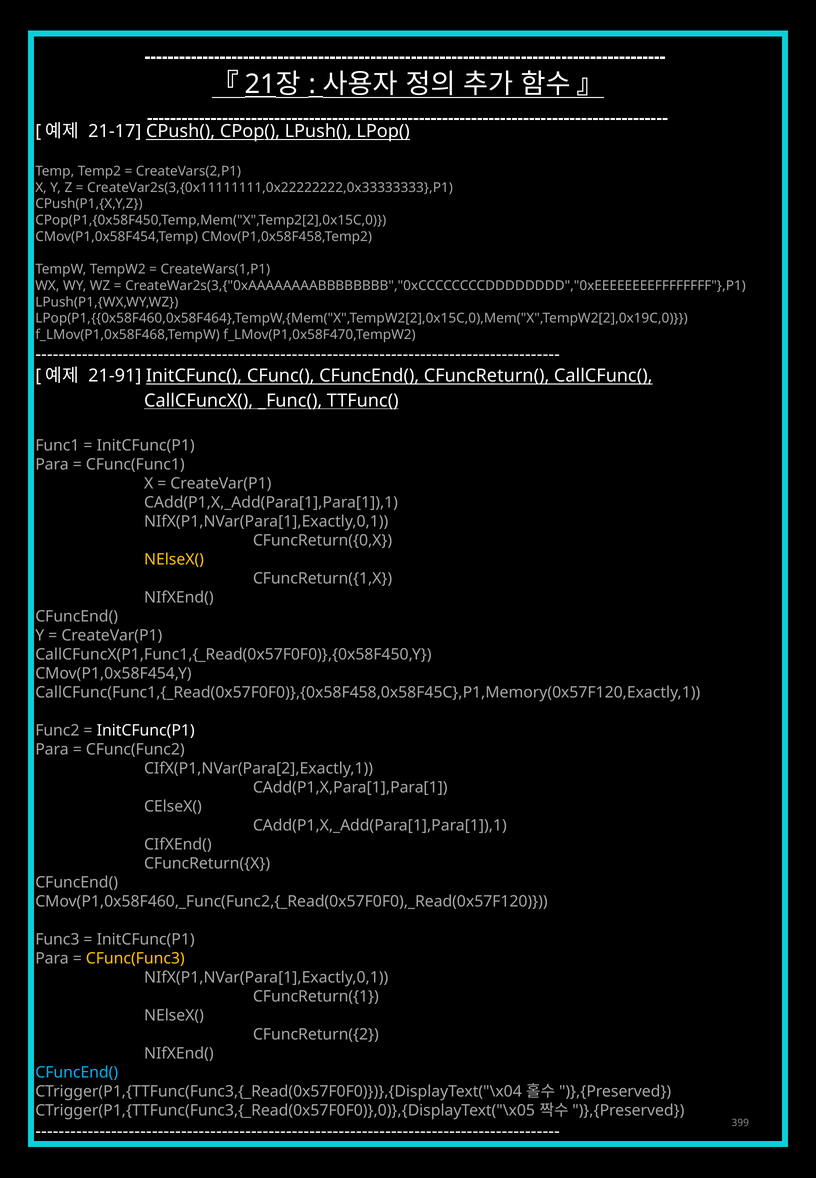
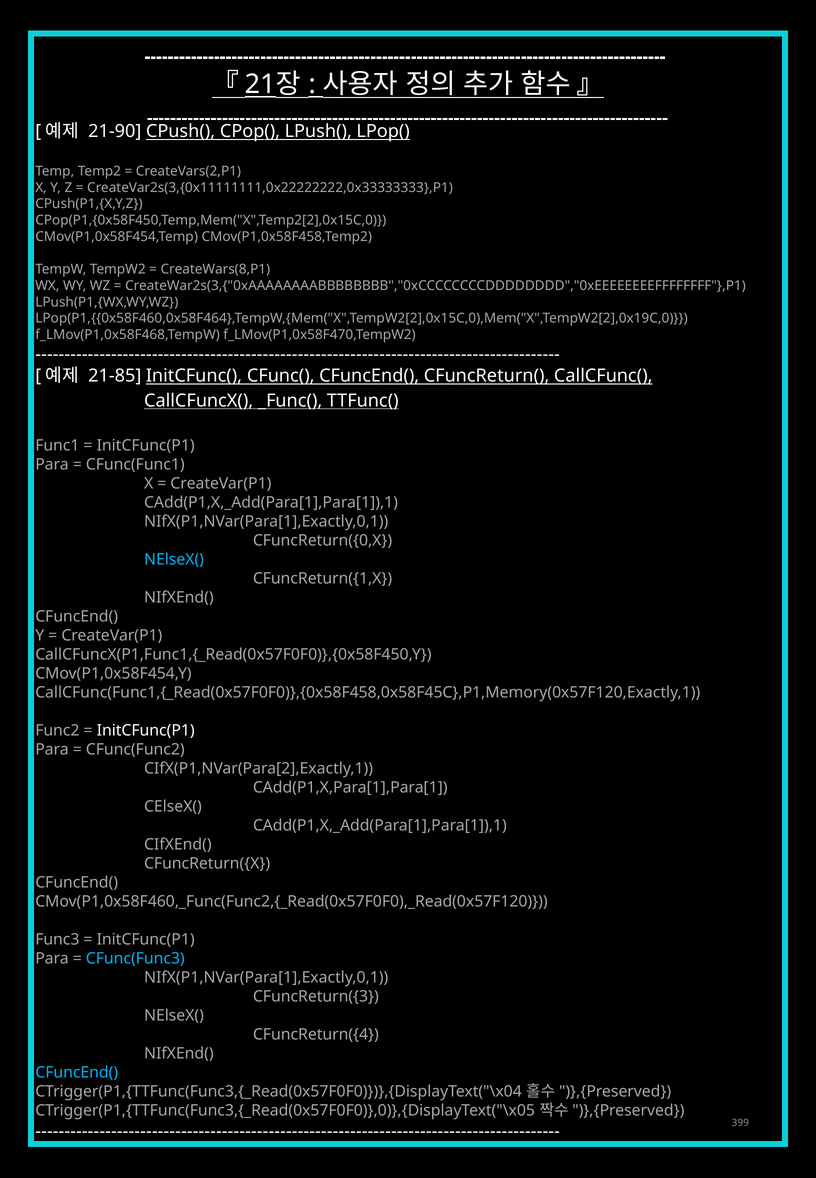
21-17: 21-17 -> 21-90 (115, 132)
CreateWars(1,P1: CreateWars(1,P1 -> CreateWars(8,P1 (215, 270)
21-91: 21-91 -> 21-85 (115, 376)
NElseX( colour: yellow -> light blue (174, 560)
CFunc(Func3 colour: yellow -> light blue (135, 959)
CFuncReturn({1: CFuncReturn({1 -> CFuncReturn({3 (316, 997)
CFuncReturn({2: CFuncReturn({2 -> CFuncReturn({4 (316, 1035)
